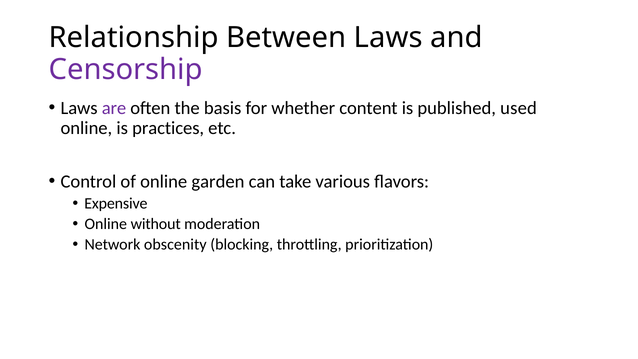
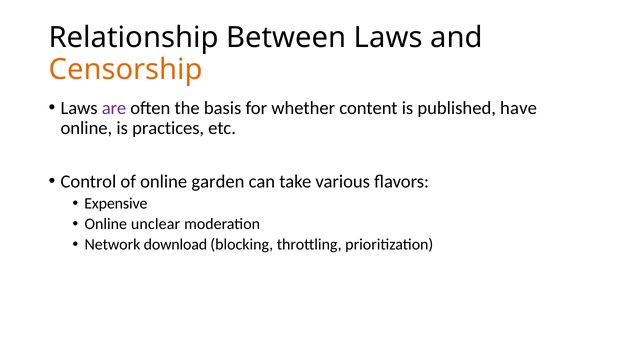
Censorship colour: purple -> orange (126, 69)
used: used -> have (519, 108)
without: without -> unclear (156, 224)
obscenity: obscenity -> download (175, 245)
